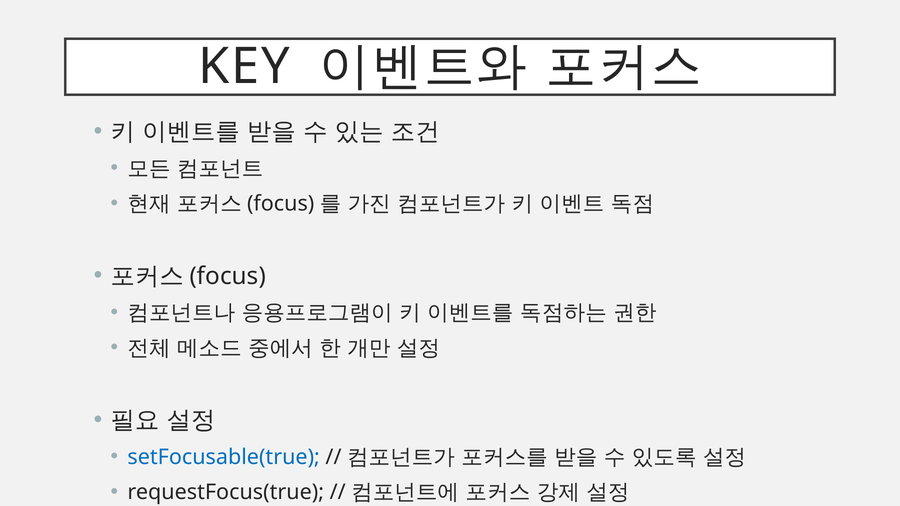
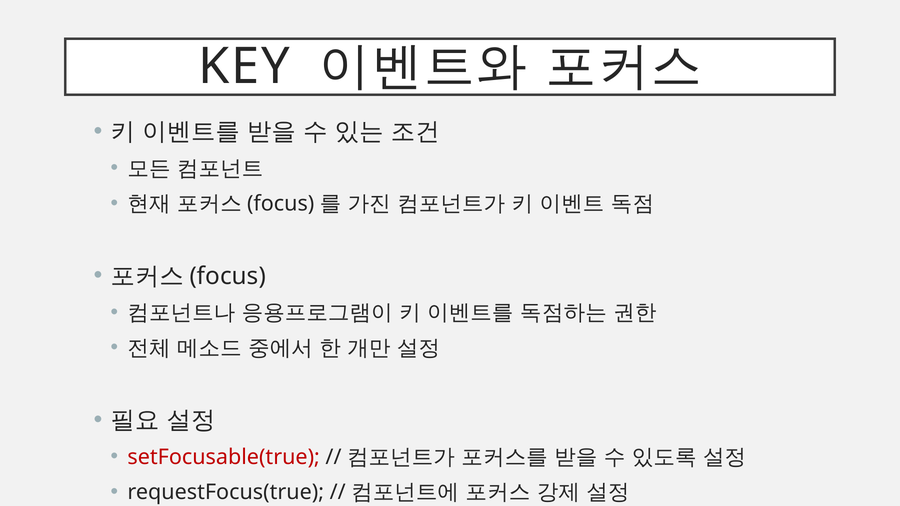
setFocusable(true colour: blue -> red (224, 457)
